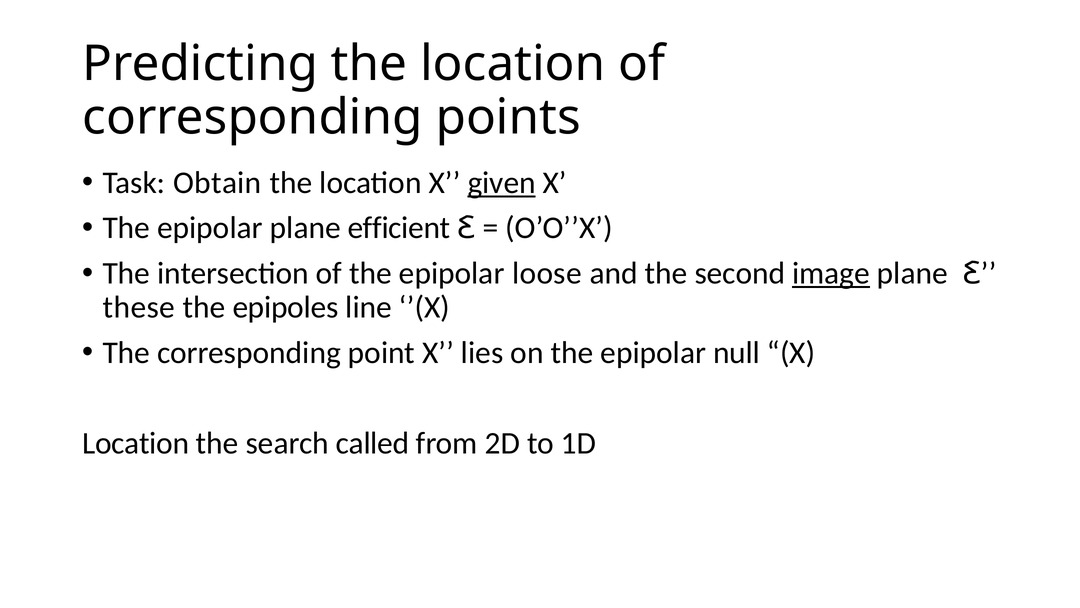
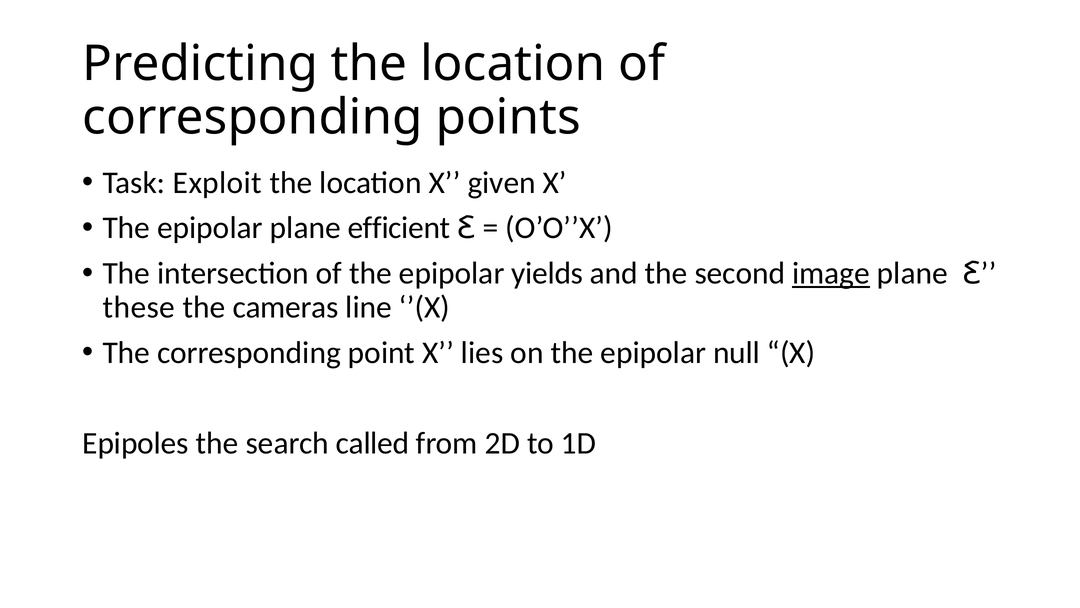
Obtain: Obtain -> Exploit (217, 183)
given underline: present -> none (502, 183)
loose: loose -> yields (547, 273)
epipoles: epipoles -> cameras (285, 307)
Location: Location -> Epipoles (136, 443)
